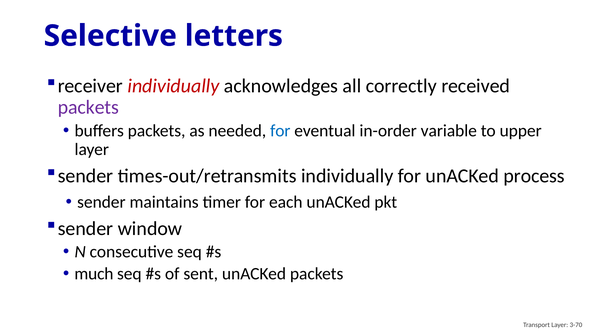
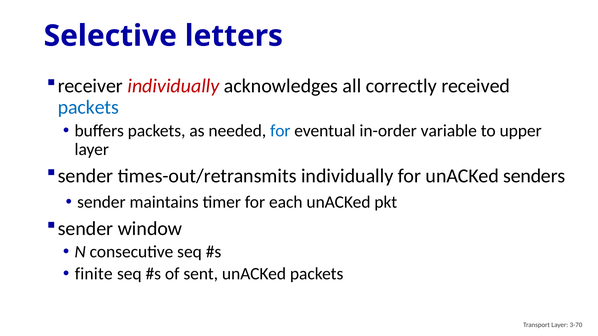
packets colour: purple -> blue (88, 107)
process: process -> senders (534, 176)
much: much -> finite (94, 274)
